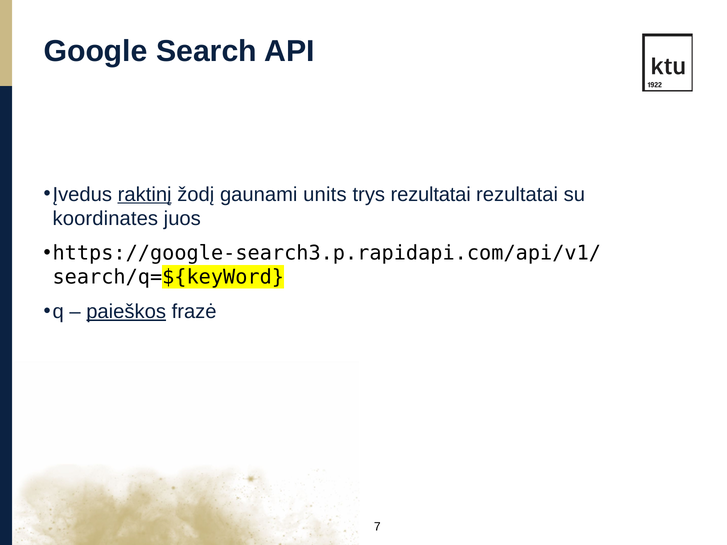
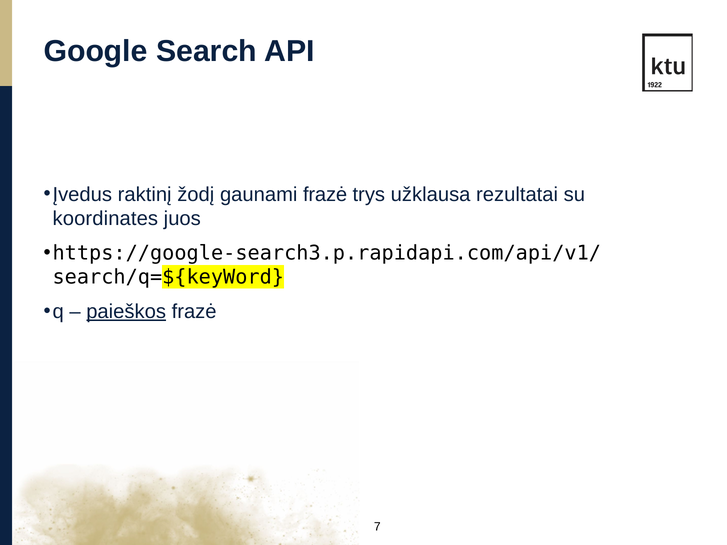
raktinį underline: present -> none (145, 195)
gaunami units: units -> frazė (325, 195)
trys rezultatai: rezultatai -> užklausa (431, 195)
